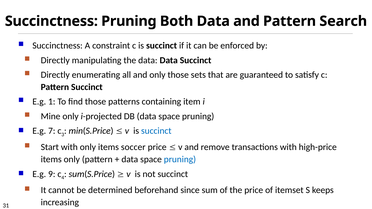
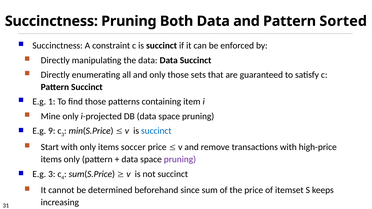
Search: Search -> Sorted (343, 21)
7: 7 -> 9 (52, 131)
pruning colour: blue -> purple (180, 159)
E.g 9: 9 -> 3 (52, 174)
